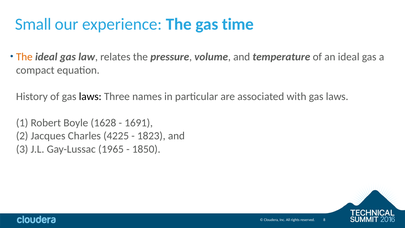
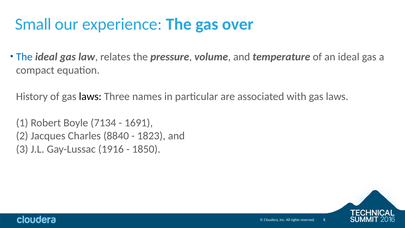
time: time -> over (238, 24)
The colour: orange -> blue (24, 57)
1628: 1628 -> 7134 (103, 123)
4225: 4225 -> 8840 (116, 136)
1965: 1965 -> 1916 (111, 149)
